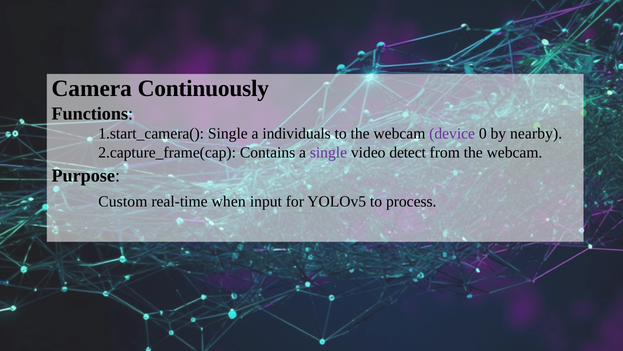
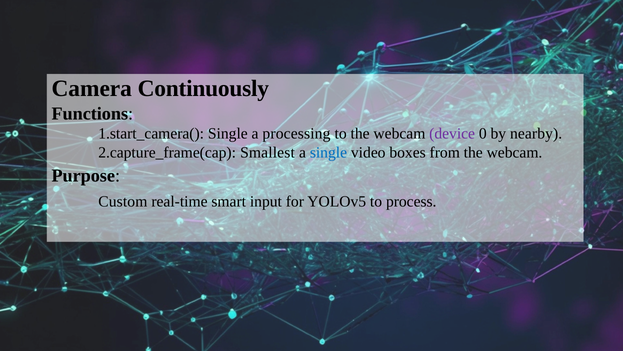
individuals: individuals -> processing (296, 134)
Contains: Contains -> Smallest (267, 152)
single colour: purple -> blue (328, 152)
detect: detect -> boxes (408, 152)
when: when -> smart (229, 201)
